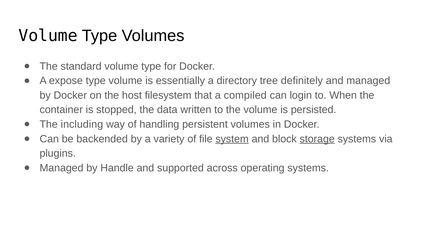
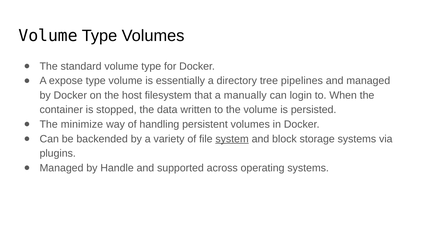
definitely: definitely -> pipelines (302, 81)
compiled: compiled -> manually (245, 95)
including: including -> minimize (82, 124)
storage underline: present -> none (317, 139)
